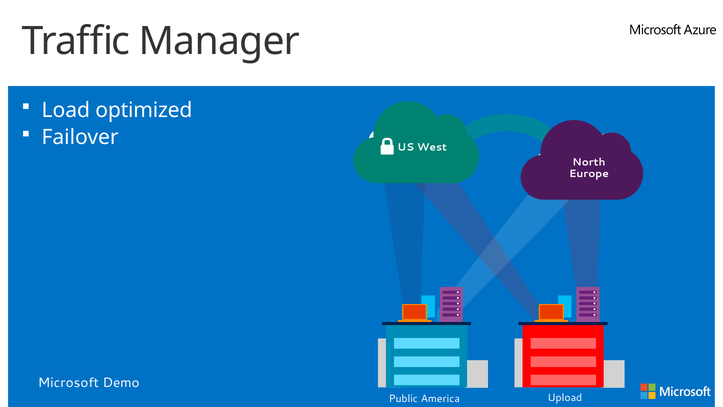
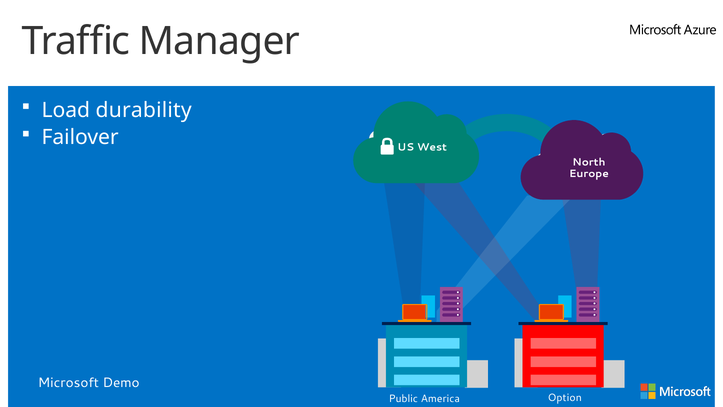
optimized: optimized -> durability (144, 110)
Upload: Upload -> Option (565, 398)
